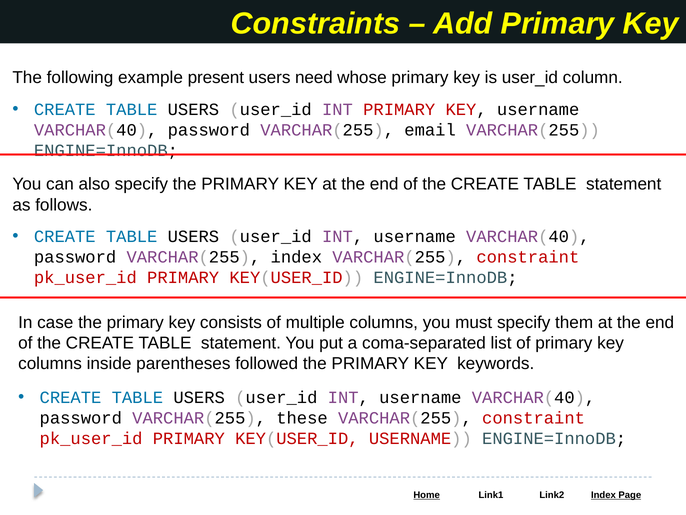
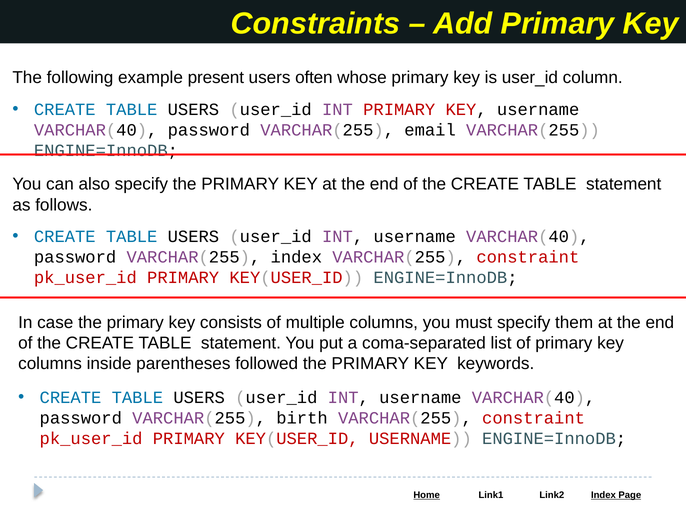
need: need -> often (314, 78)
these: these -> birth (302, 418)
